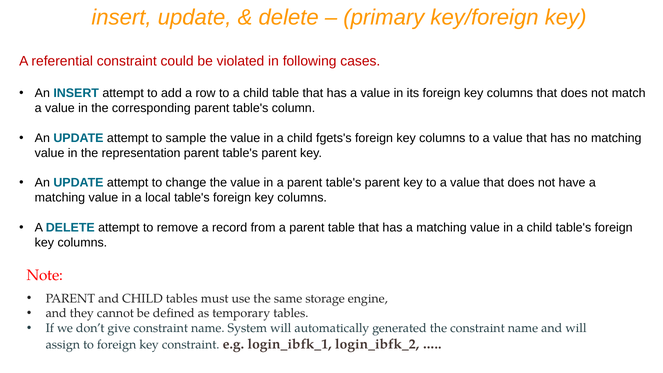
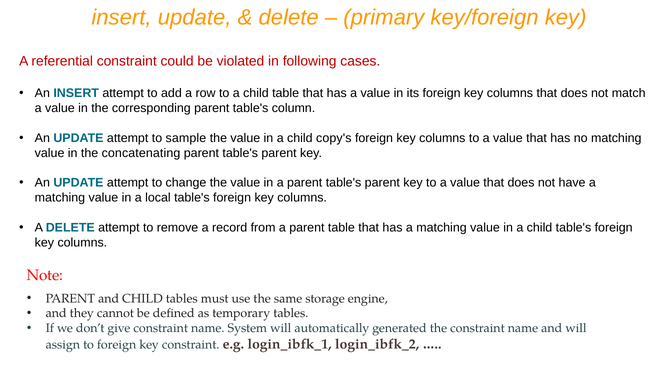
fgets's: fgets's -> copy's (334, 138)
representation: representation -> concatenating (141, 153)
